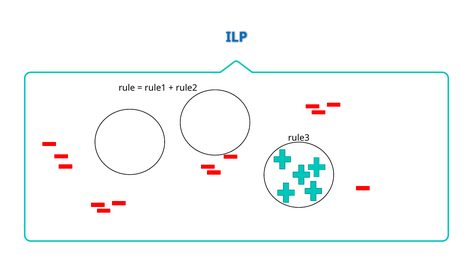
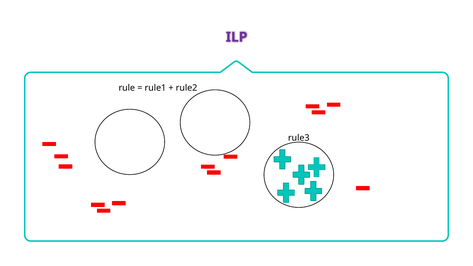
ILP colour: blue -> purple (237, 37)
